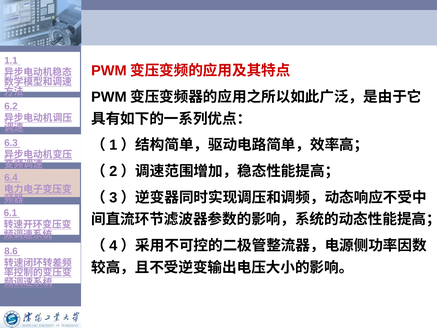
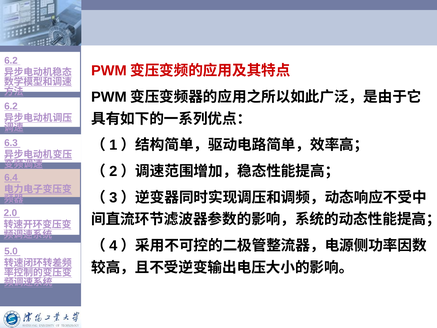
1.1: 1.1 -> 6.2 (11, 60)
6.1: 6.1 -> 2.0 (10, 213)
8.6: 8.6 -> 5.0 (11, 251)
